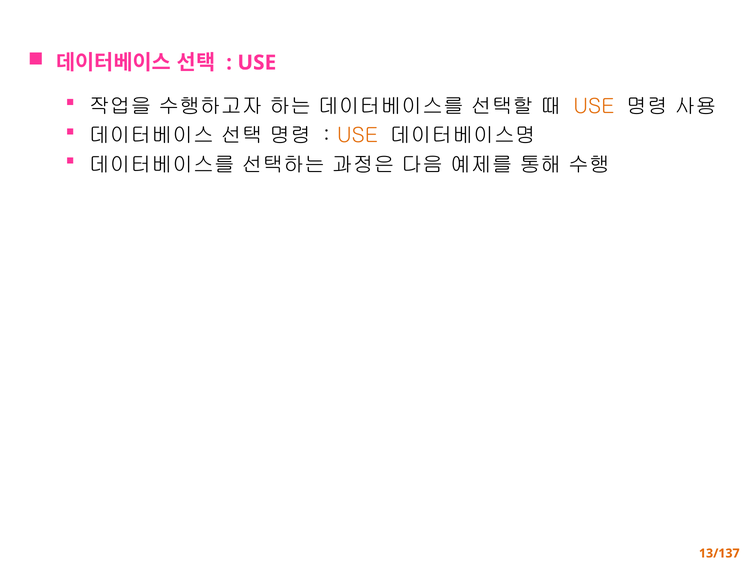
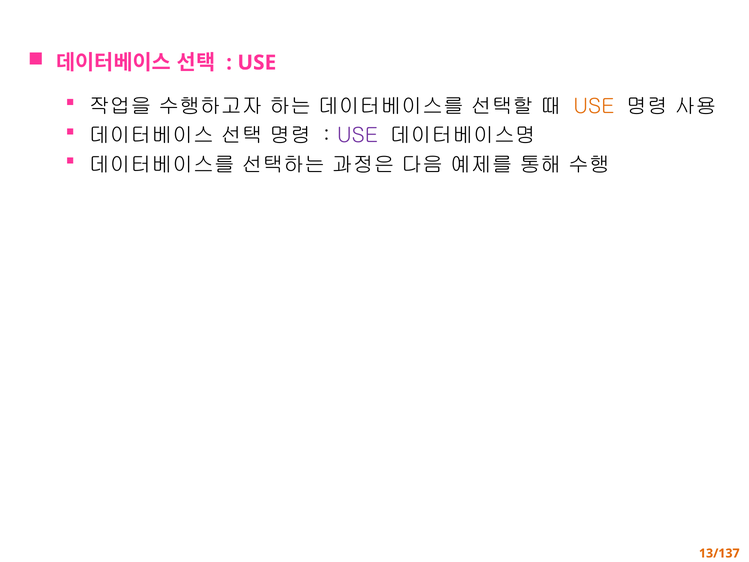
USE colour: orange -> purple (357, 135)
